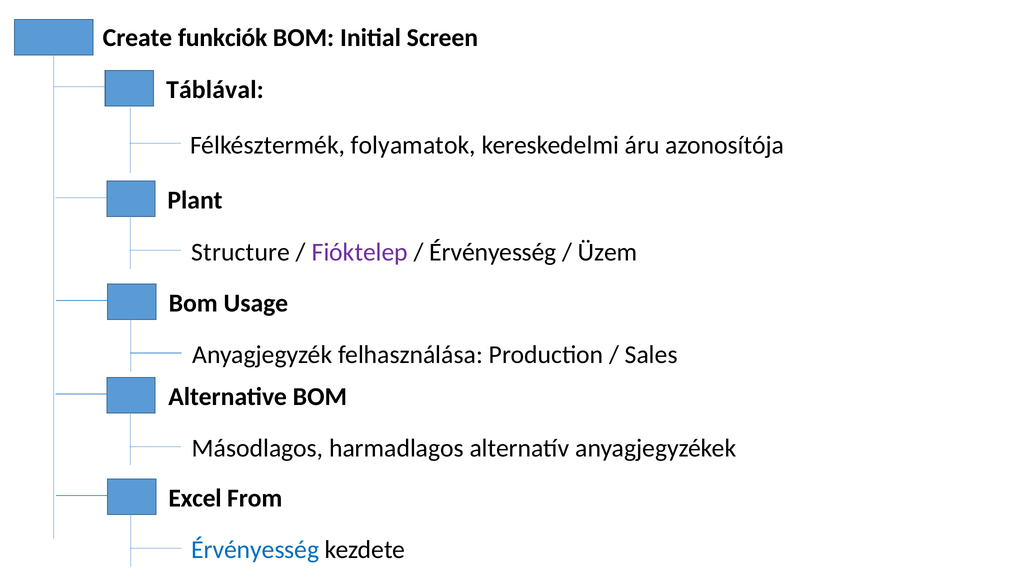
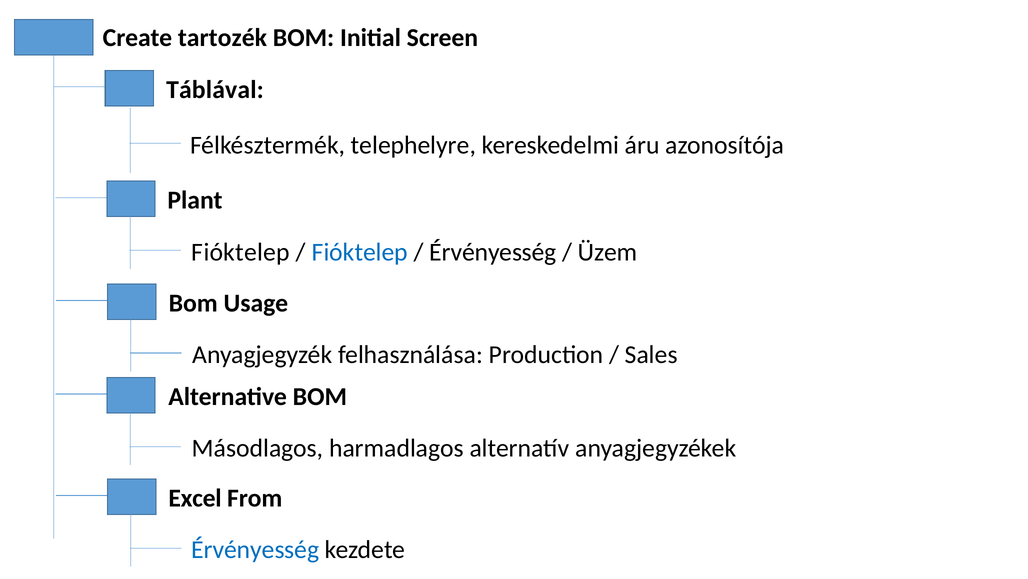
funkciók: funkciók -> tartozék (222, 38)
folyamatok: folyamatok -> telephelyre (413, 145)
Structure: Structure -> Fióktelep (241, 252)
Fióktelep colour: purple -> blue (360, 252)
